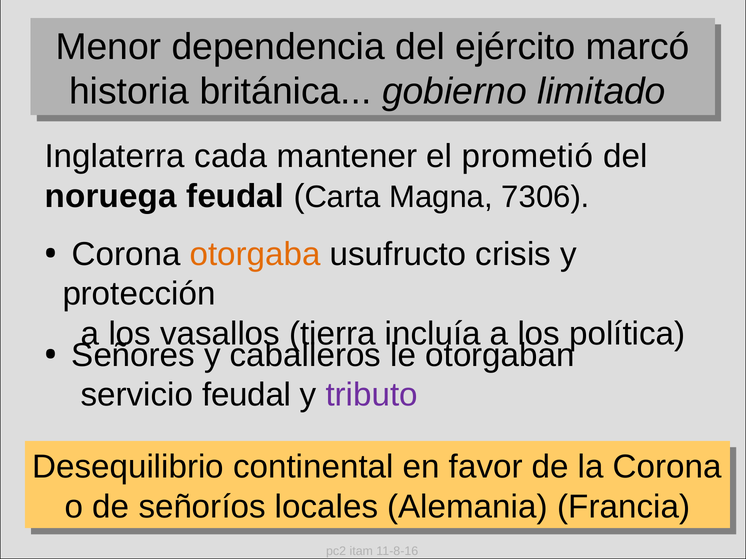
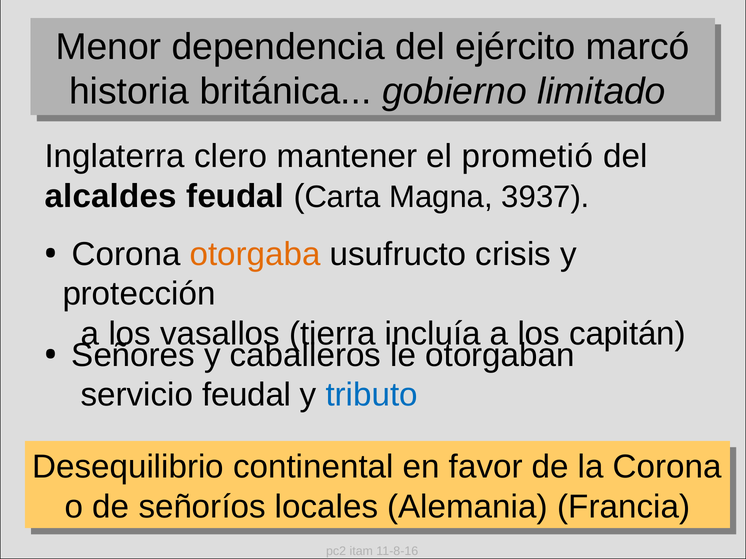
cada: cada -> clero (231, 157)
noruega: noruega -> alcaldes (111, 196)
7306: 7306 -> 3937 (545, 197)
política: política -> capitán (627, 334)
tributo colour: purple -> blue (372, 395)
